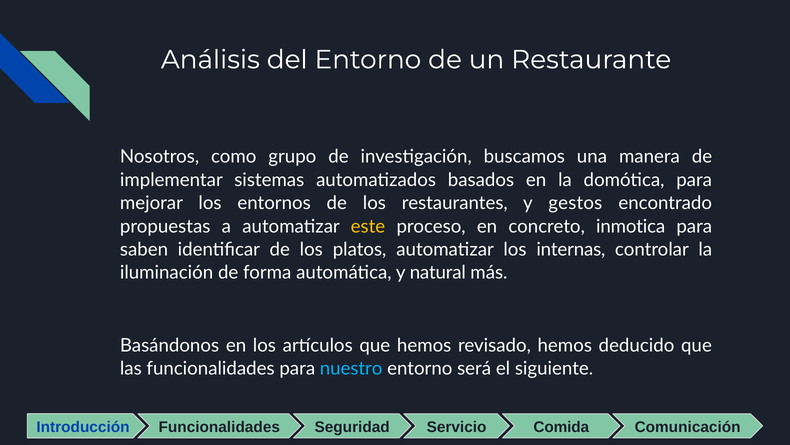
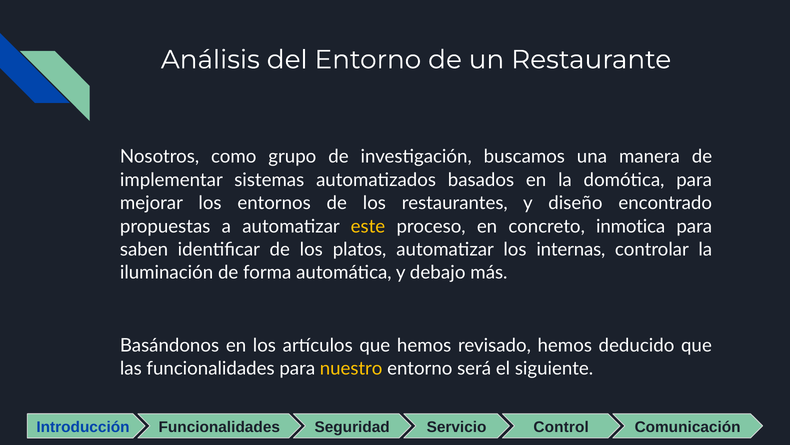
gestos: gestos -> diseño (575, 203)
natural: natural -> debajo (438, 272)
nuestro colour: light blue -> yellow (351, 368)
Comida: Comida -> Control (561, 426)
